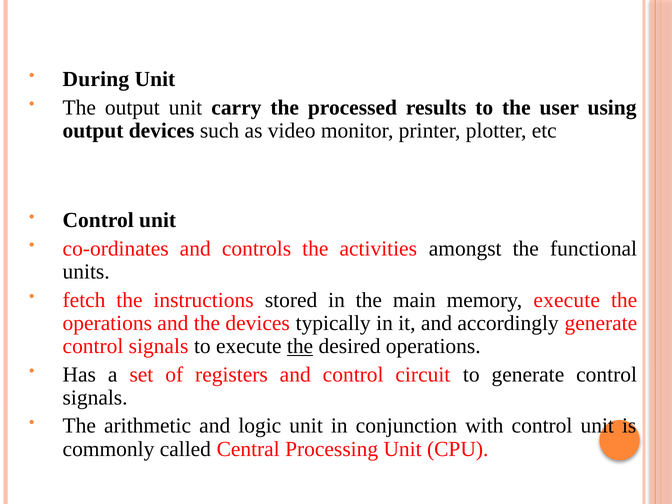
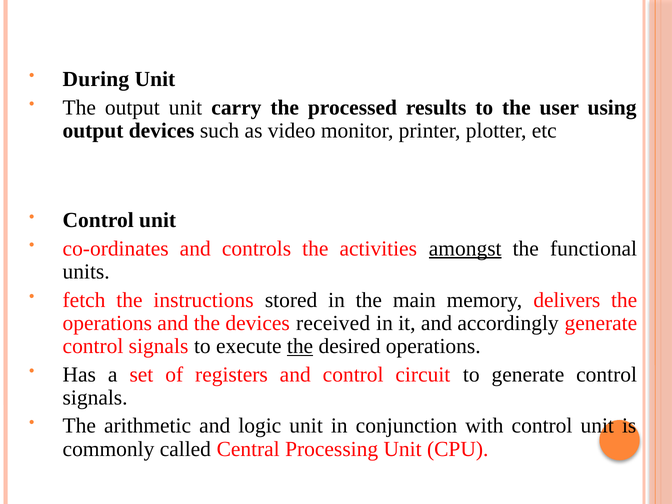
amongst underline: none -> present (465, 249)
memory execute: execute -> delivers (567, 300)
typically: typically -> received (333, 323)
